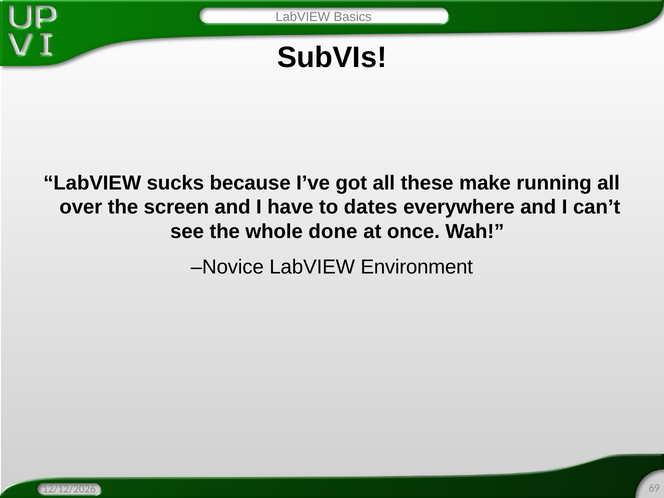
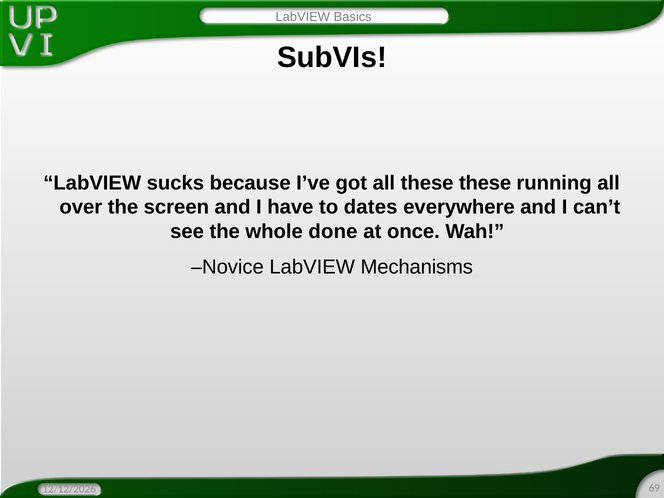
these make: make -> these (485, 183)
Environment: Environment -> Mechanisms (417, 267)
